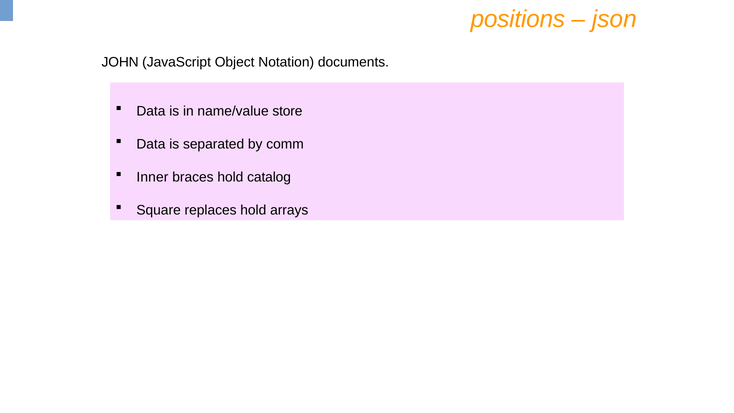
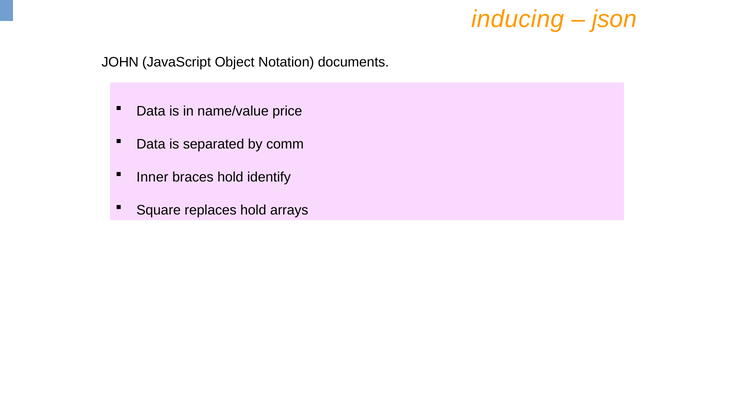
positions: positions -> inducing (518, 19)
store: store -> price (287, 111)
catalog: catalog -> identify (269, 177)
